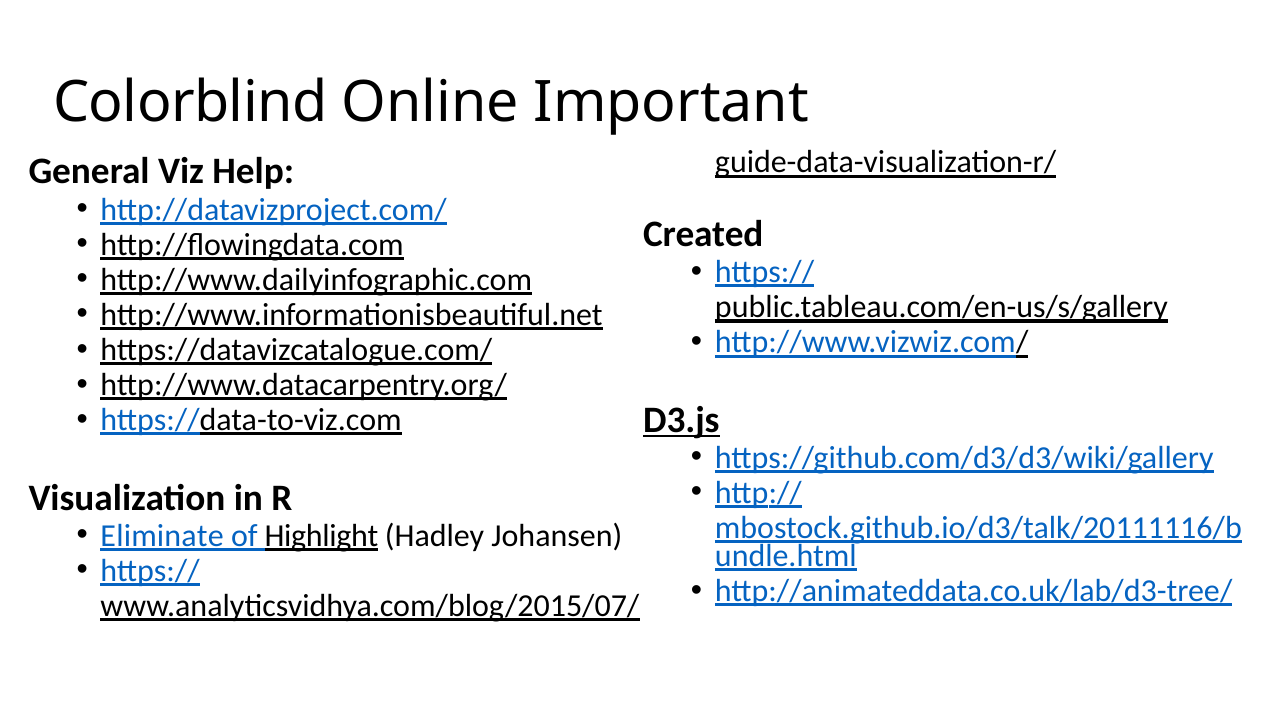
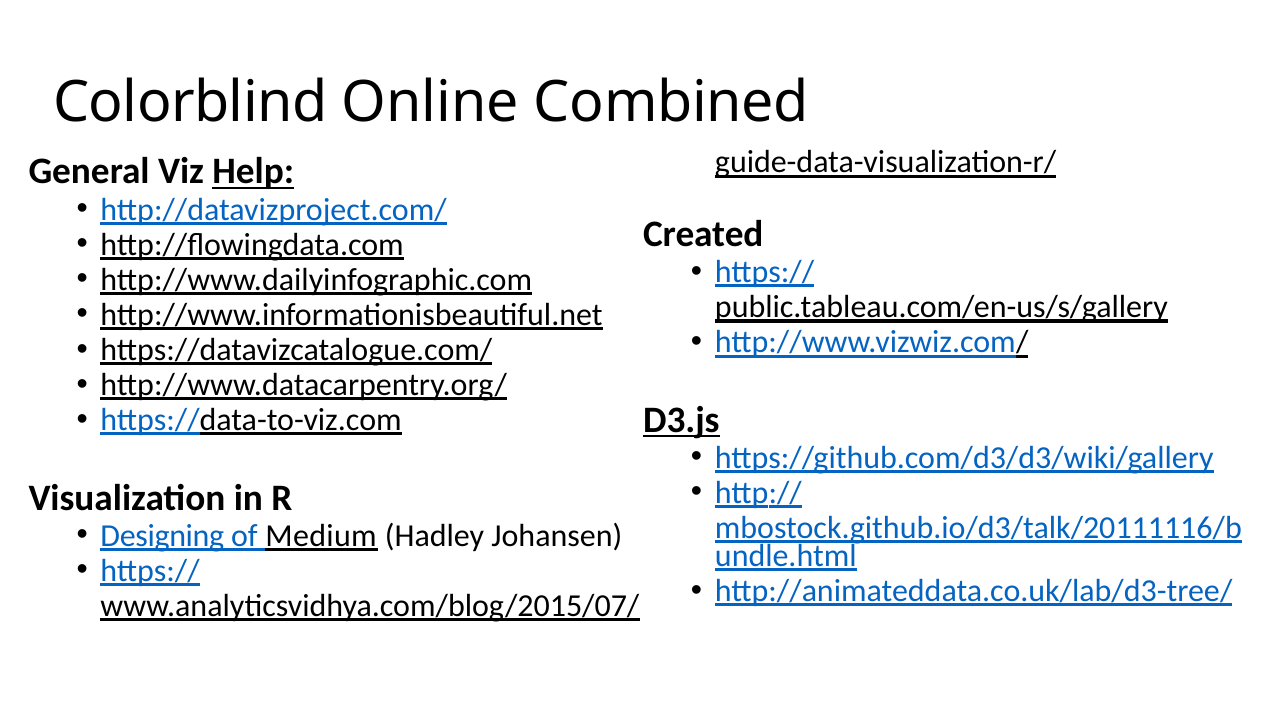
Important: Important -> Combined (672, 102)
Help underline: none -> present (253, 172)
Eliminate: Eliminate -> Designing (162, 536)
Highlight: Highlight -> Medium (321, 536)
